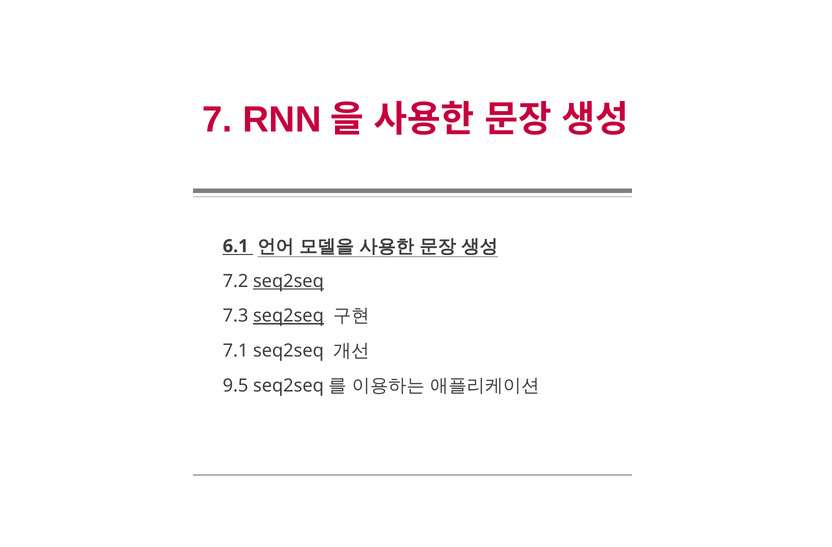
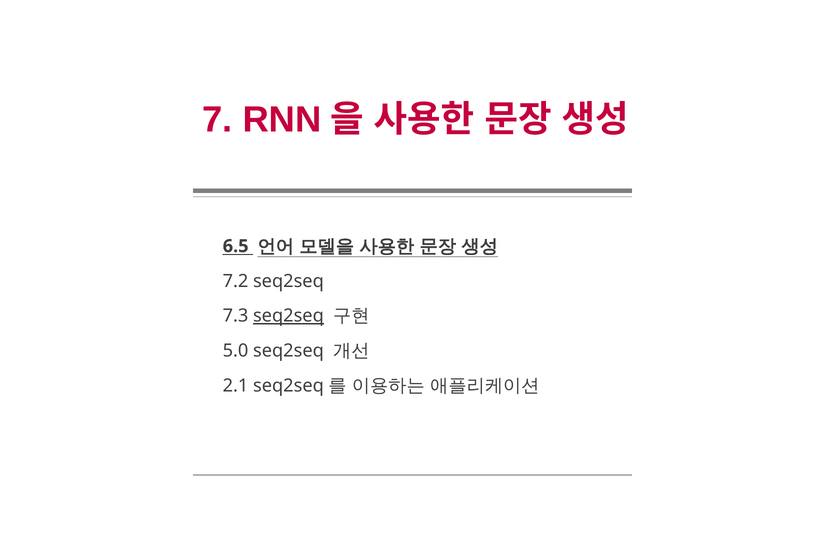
6.1: 6.1 -> 6.5 (236, 246)
seq2seq underline: present -> none (288, 281)
7.1: 7.1 -> 5.0 (236, 350)
9.5: 9.5 -> 2.1 (236, 385)
